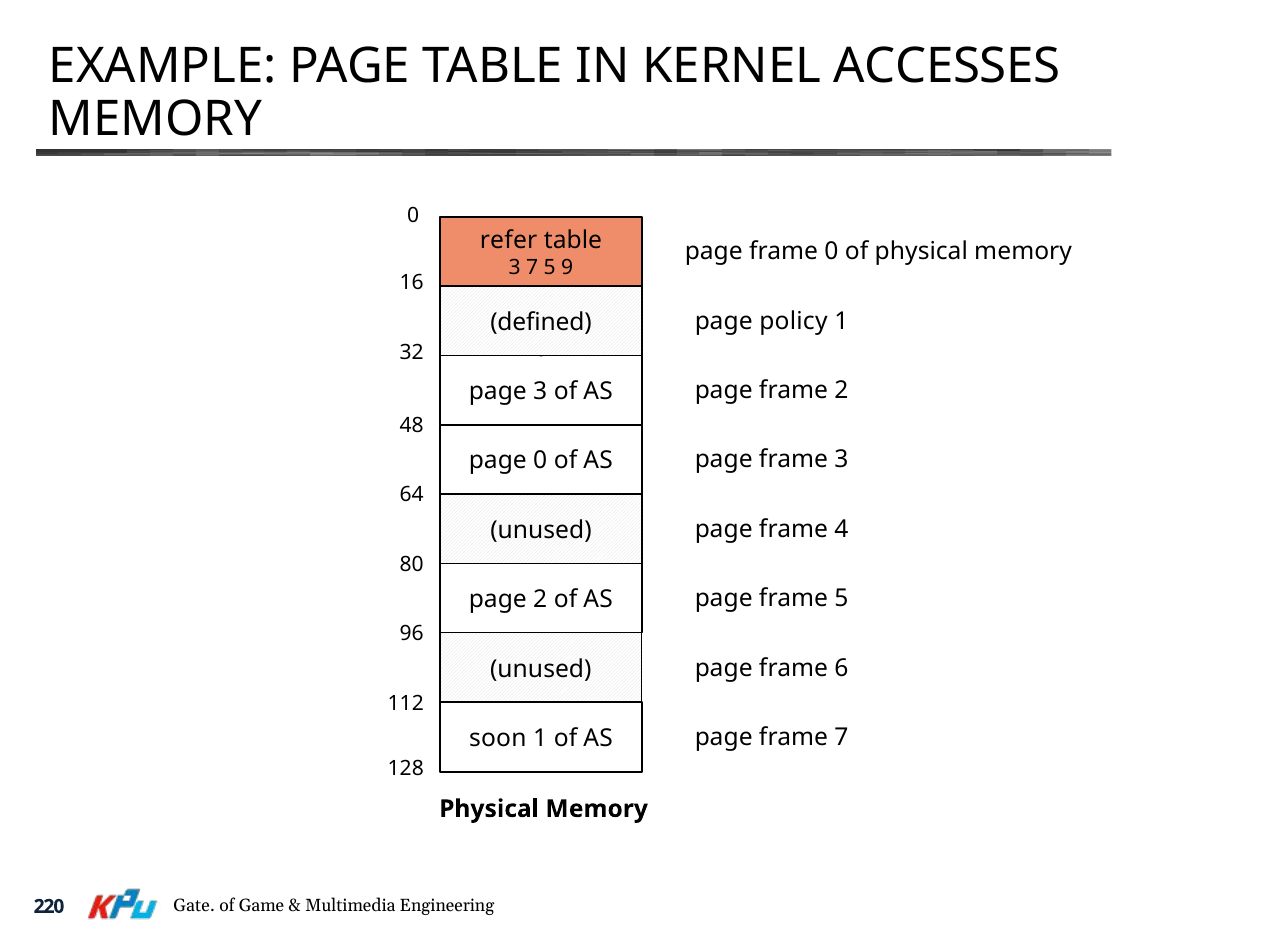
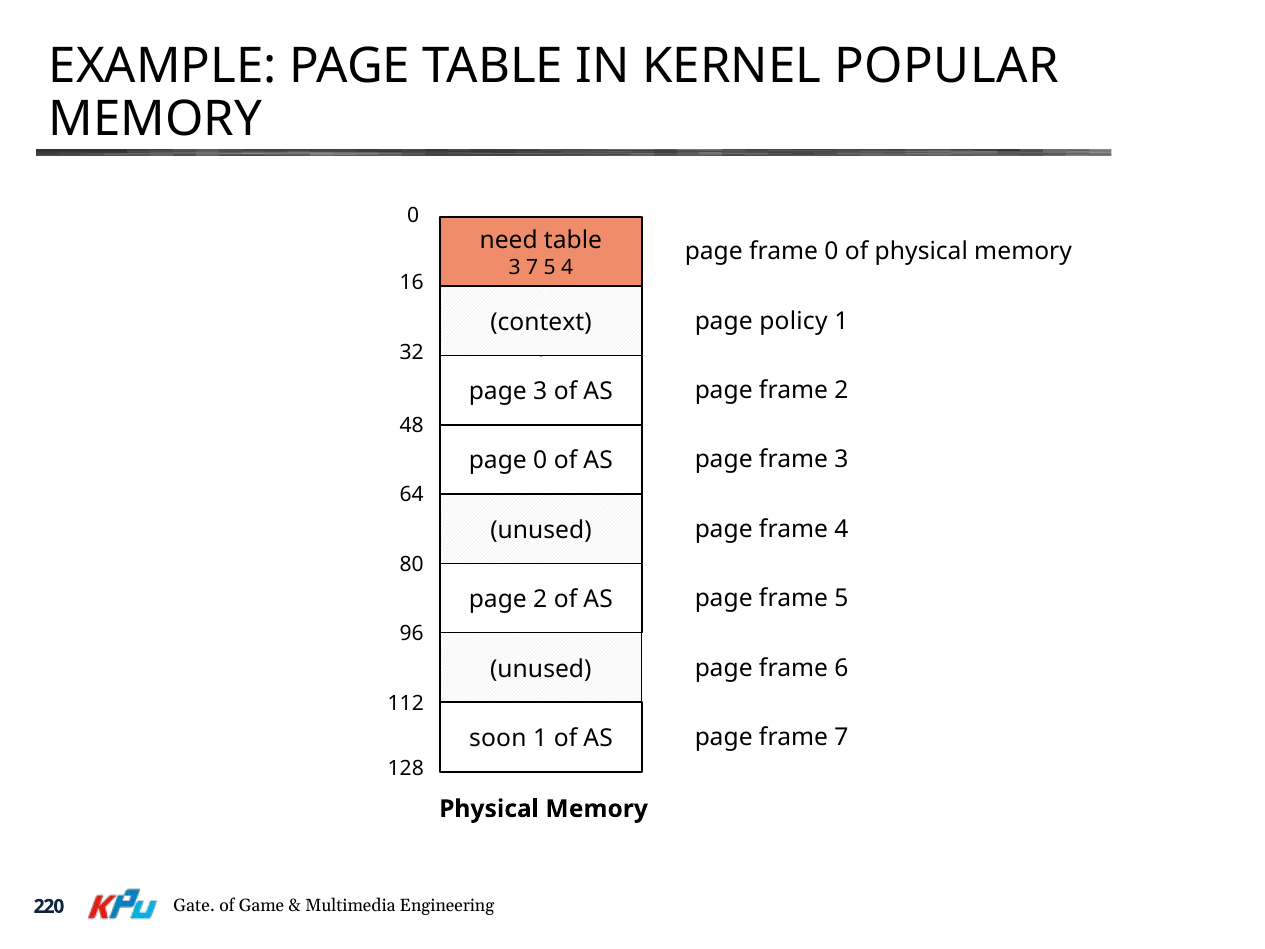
ACCESSES: ACCESSES -> POPULAR (947, 66)
refer: refer -> need (509, 240)
5 9: 9 -> 4 (567, 267)
defined: defined -> context (541, 322)
